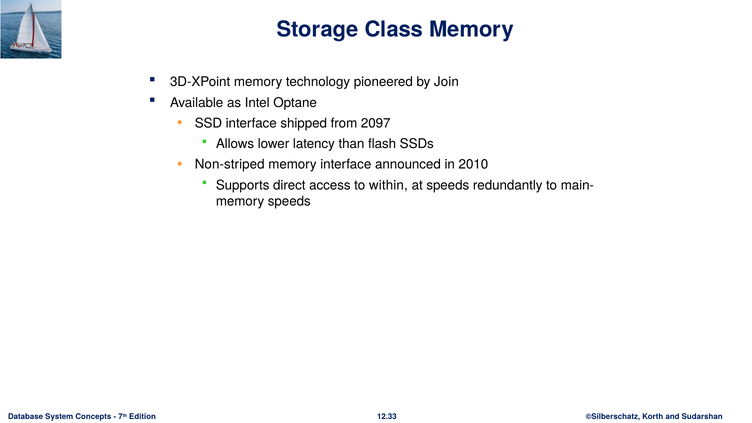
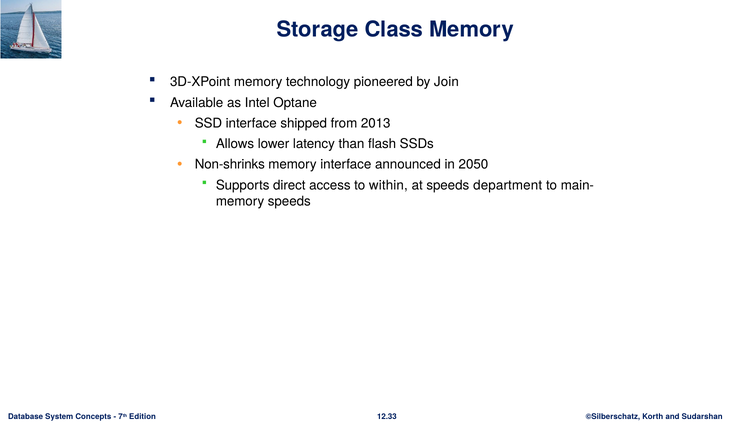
2097: 2097 -> 2013 (376, 123)
Non-striped: Non-striped -> Non-shrinks (230, 165)
2010: 2010 -> 2050 (473, 165)
redundantly: redundantly -> department (508, 185)
